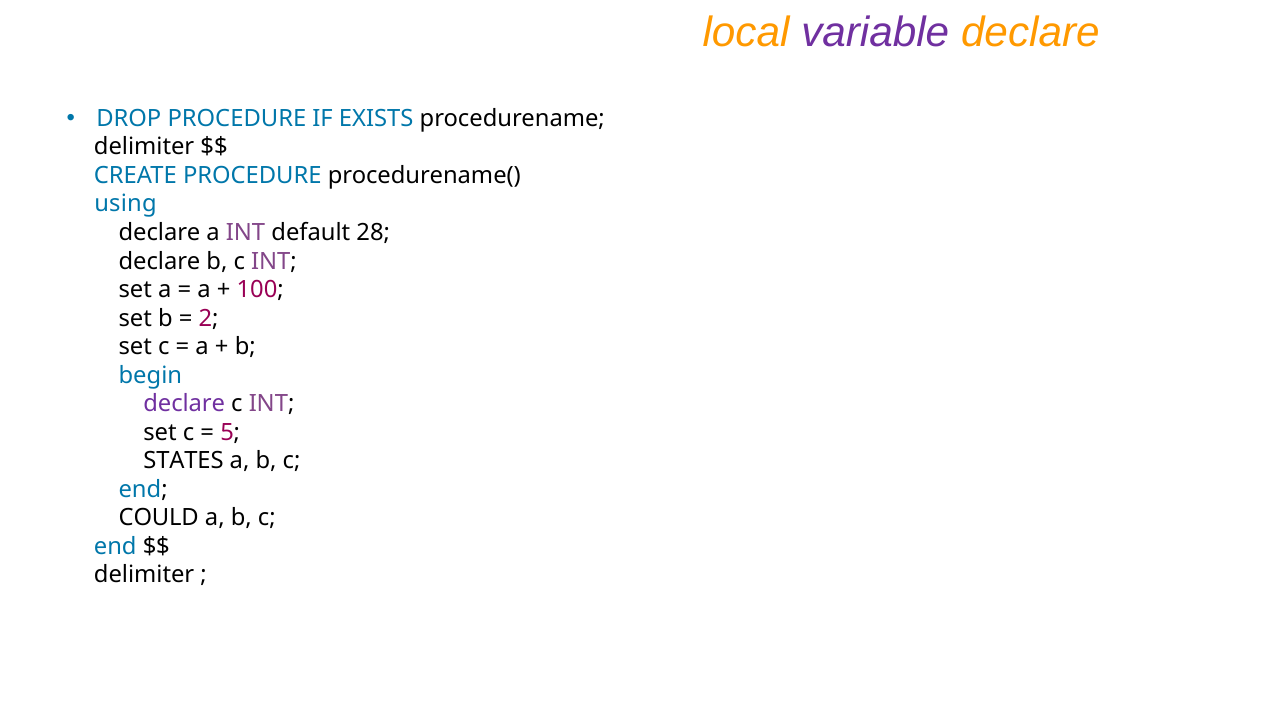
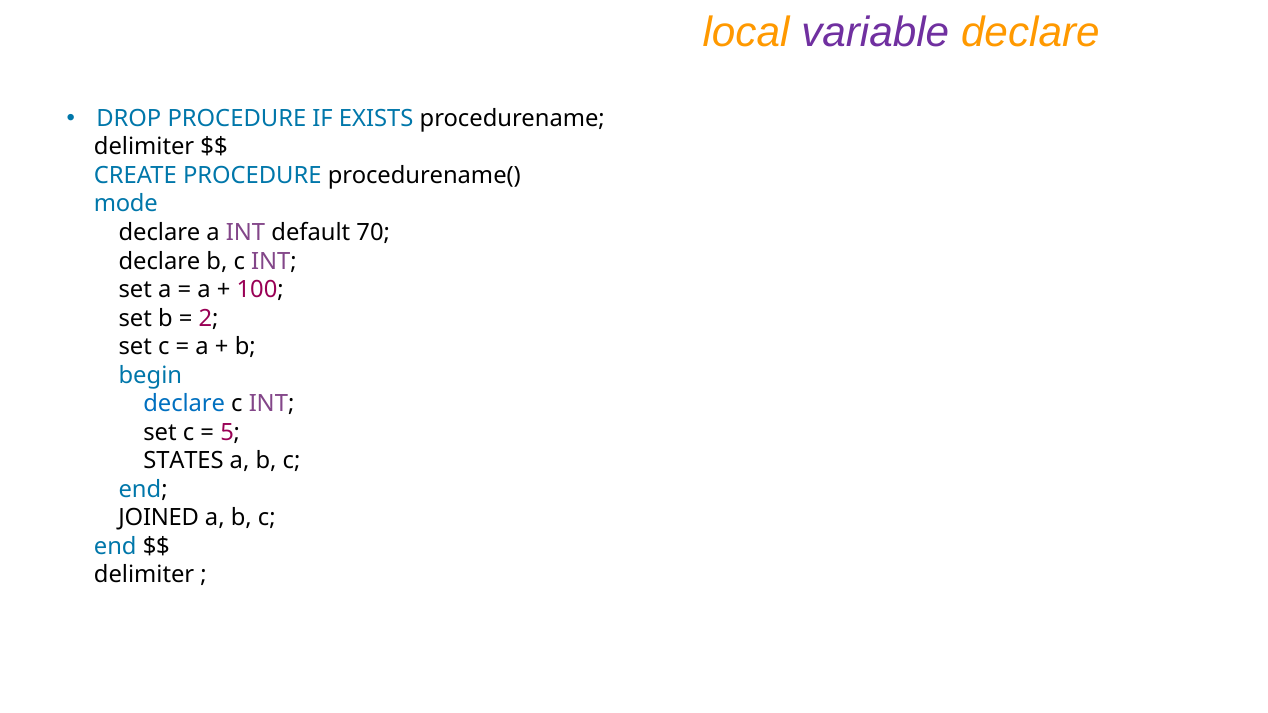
using: using -> mode (126, 204)
28: 28 -> 70 (373, 233)
declare colour: purple -> blue (184, 404)
COULD: COULD -> JOINED (159, 518)
